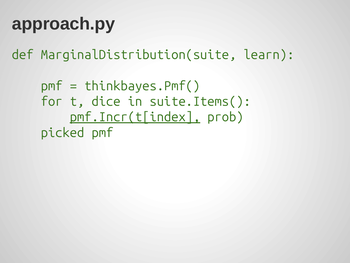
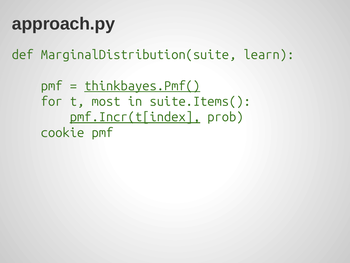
thinkbayes.Pmf( underline: none -> present (142, 86)
dice: dice -> most (106, 101)
picked: picked -> cookie (63, 132)
